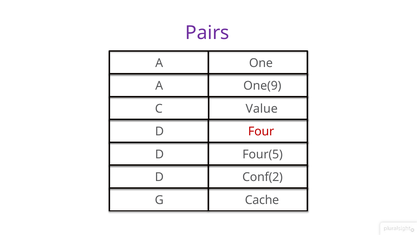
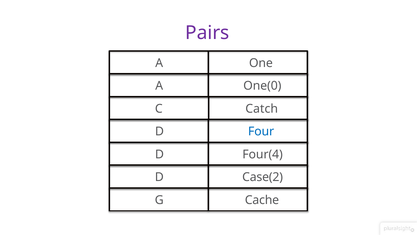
One(9: One(9 -> One(0 (262, 86)
Value: Value -> Catch (262, 109)
Four colour: red -> blue (261, 131)
Four(5: Four(5 -> Four(4 (263, 154)
Conf(2: Conf(2 -> Case(2 (263, 177)
